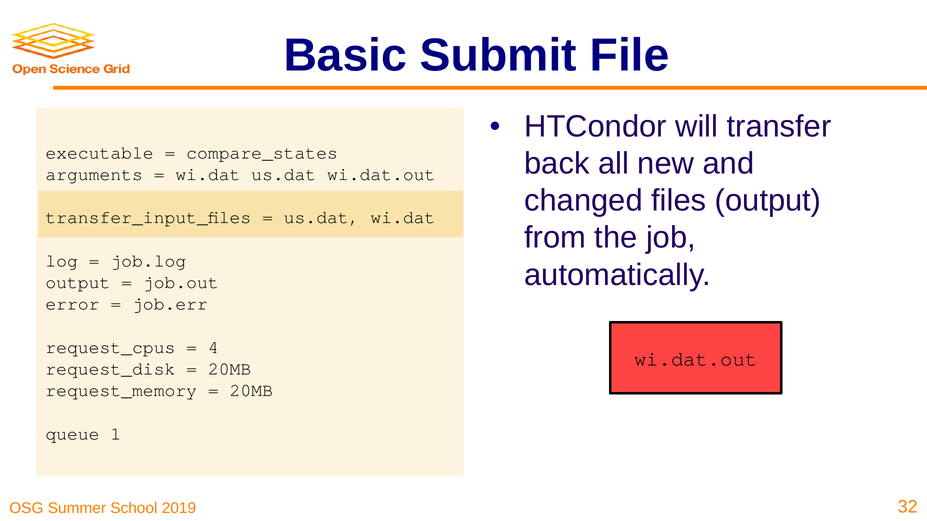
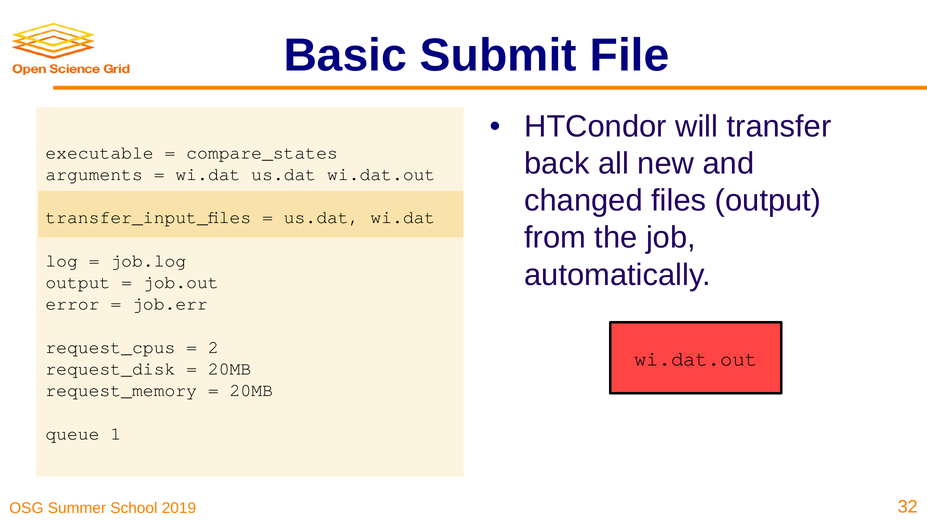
4: 4 -> 2 (213, 348)
